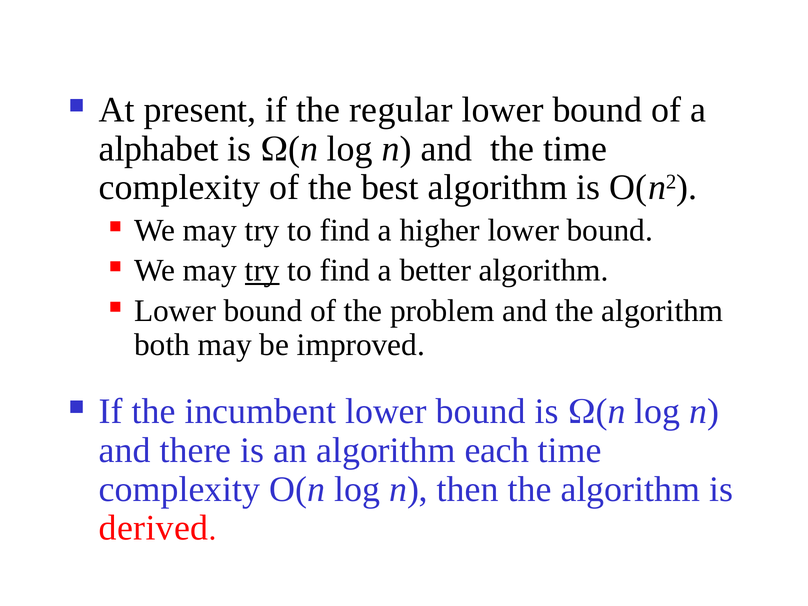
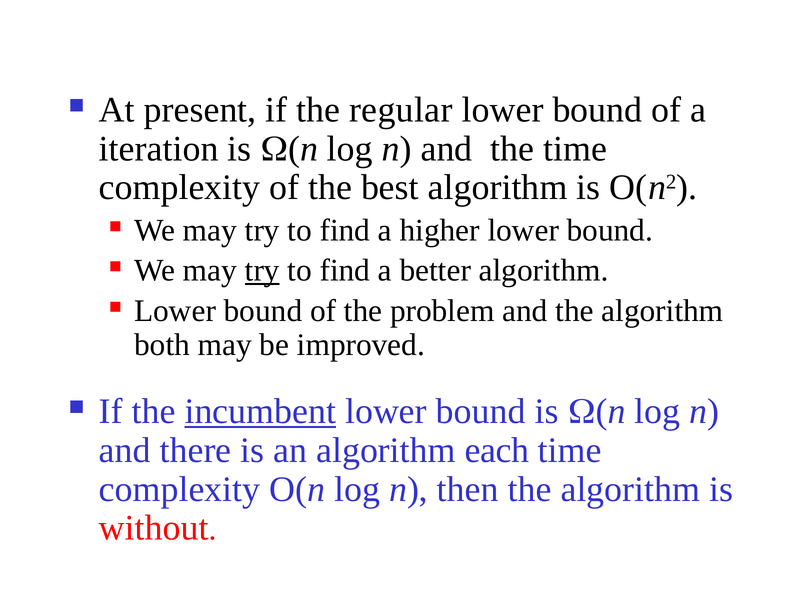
alphabet: alphabet -> iteration (159, 149)
incumbent underline: none -> present (260, 412)
derived: derived -> without (154, 528)
